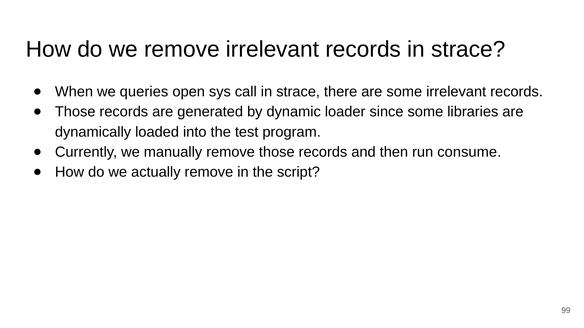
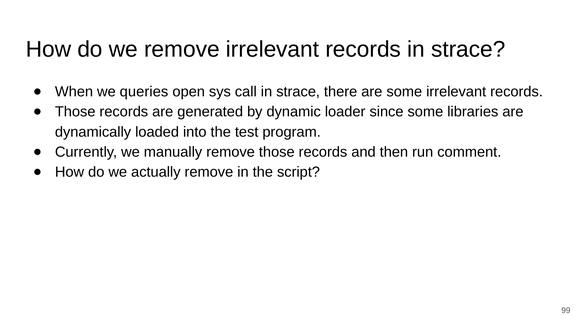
consume: consume -> comment (469, 152)
